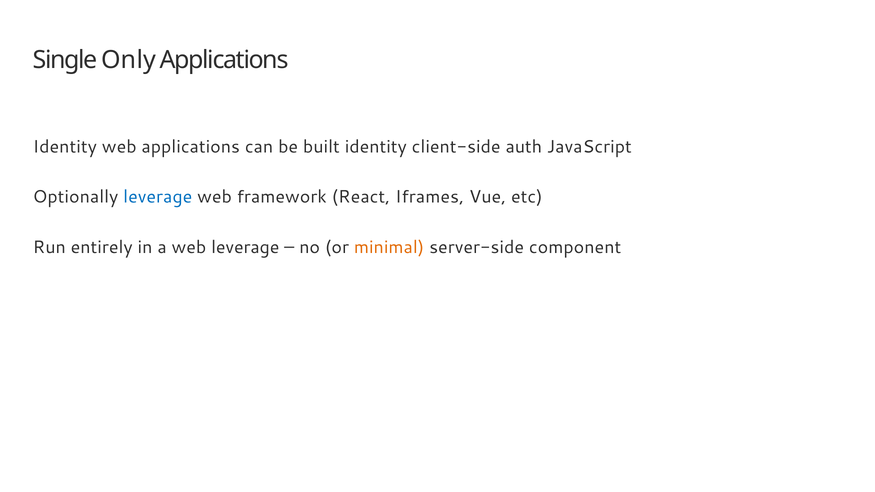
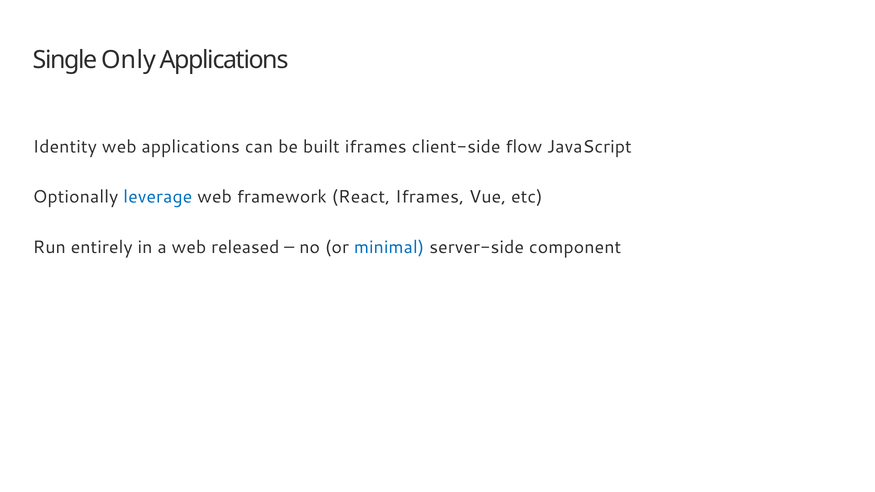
built identity: identity -> iframes (376, 147)
auth: auth -> flow (524, 147)
web leverage: leverage -> released (245, 247)
minimal colour: orange -> blue (389, 247)
